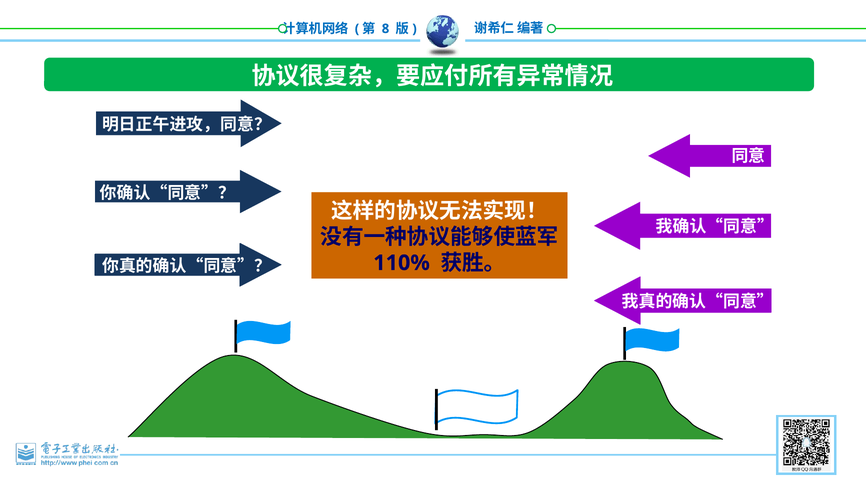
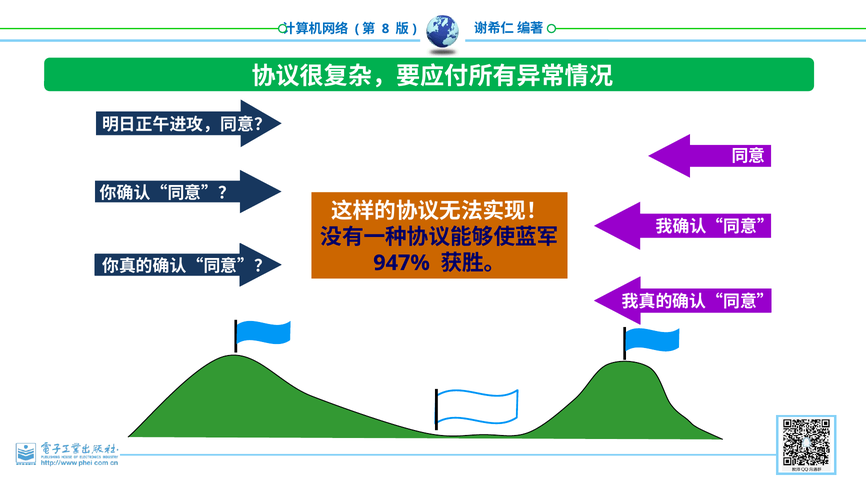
110%: 110% -> 947% (402, 263)
